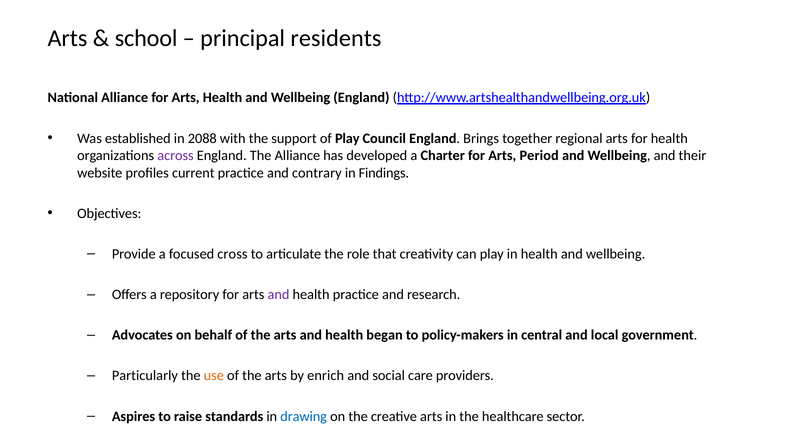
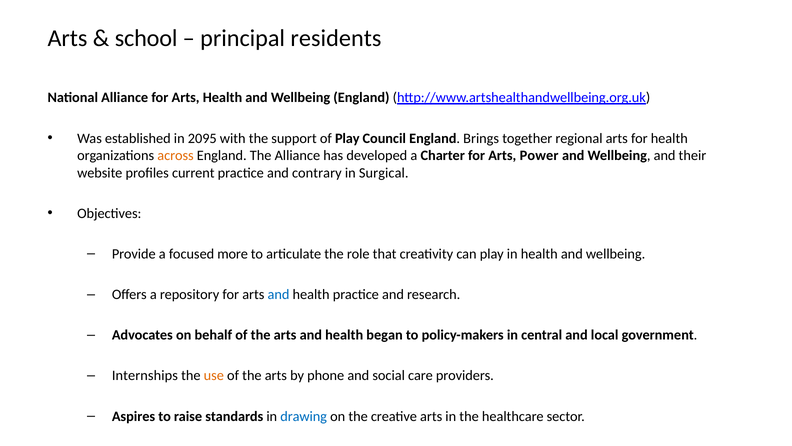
2088: 2088 -> 2095 (202, 138)
across colour: purple -> orange (176, 155)
Period: Period -> Power (539, 155)
Findings: Findings -> Surgical (384, 173)
cross: cross -> more (233, 254)
and colour: purple -> blue (279, 294)
Particularly: Particularly -> Internships (145, 375)
enrich: enrich -> phone (326, 375)
